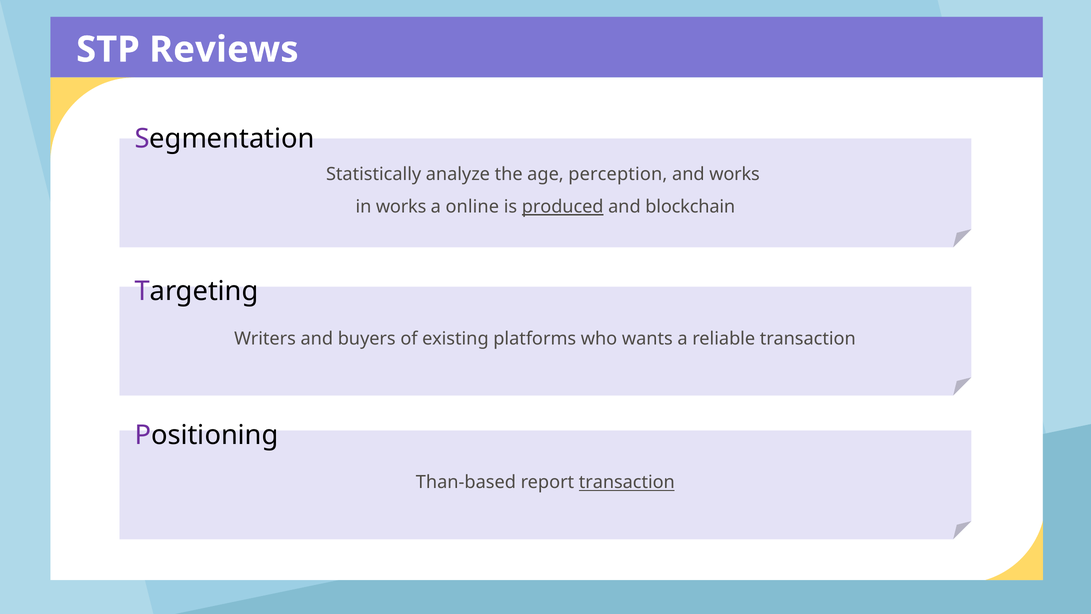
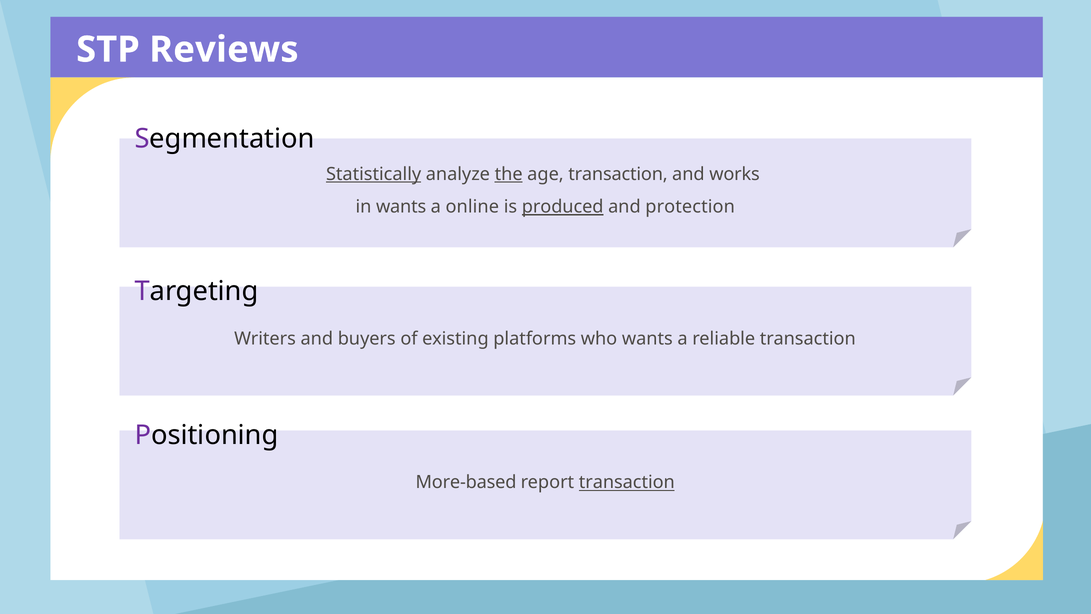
Statistically underline: none -> present (374, 174)
the underline: none -> present (509, 174)
age perception: perception -> transaction (618, 174)
in works: works -> wants (401, 207)
blockchain: blockchain -> protection (690, 207)
Than-based: Than-based -> More-based (466, 482)
